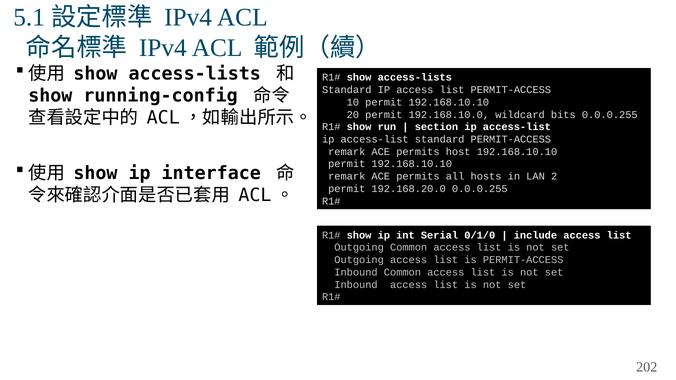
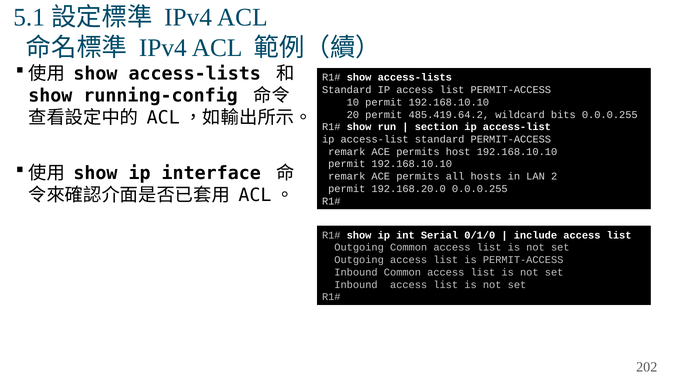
192.168.10.0: 192.168.10.0 -> 485.419.64.2 (449, 115)
